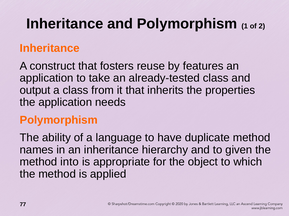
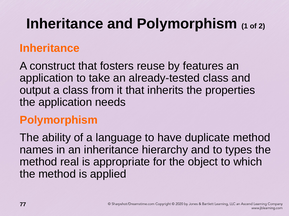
given: given -> types (239, 150)
into: into -> real (70, 162)
